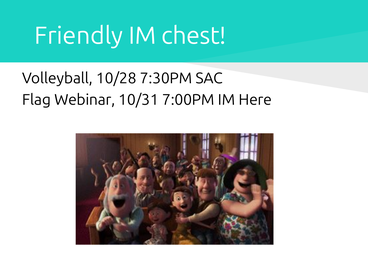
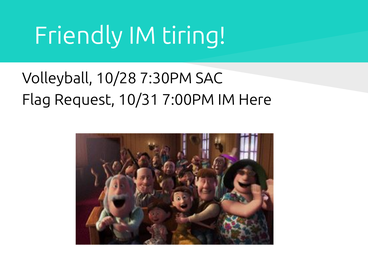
chest: chest -> tiring (194, 36)
Webinar: Webinar -> Request (85, 100)
